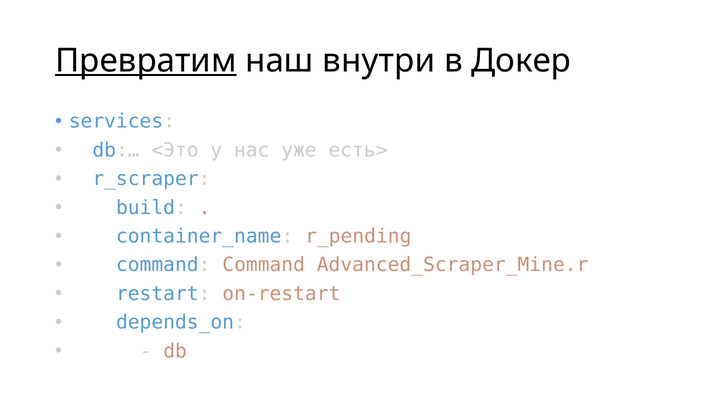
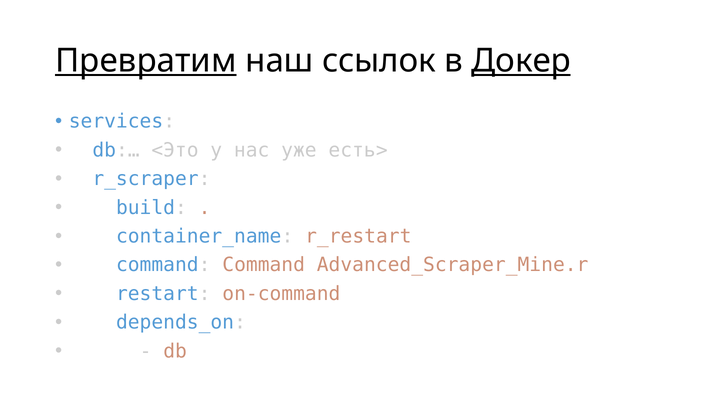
внутри: внутри -> ссылок (379, 61)
Докер underline: none -> present (521, 61)
r_pending: r_pending -> r_restart (358, 236)
on-restart: on-restart -> on-command (281, 294)
